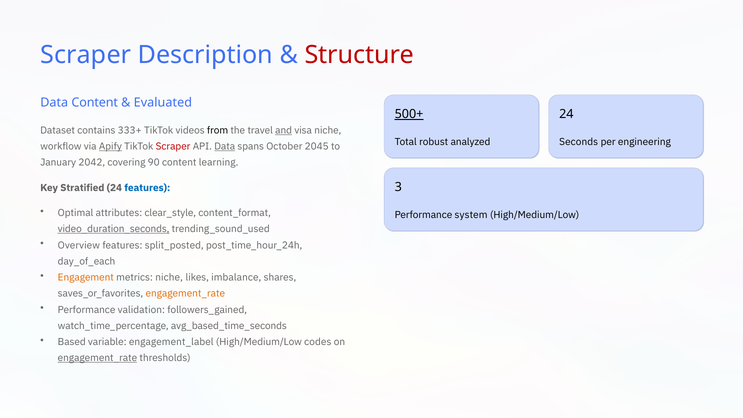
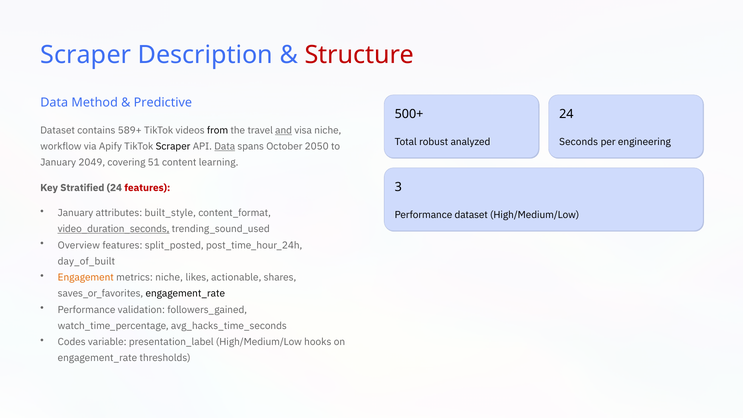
Data Content: Content -> Method (95, 102)
Evaluated: Evaluated -> Predictive (163, 102)
500+ underline: present -> none (409, 114)
333+: 333+ -> 589+ (130, 130)
Apify underline: present -> none (110, 146)
Scraper colour: red -> black (173, 146)
2045: 2045 -> 2050 (317, 146)
2042: 2042 -> 2049 (92, 163)
90: 90 -> 51 (154, 163)
features colour: blue -> red (147, 188)
Optimal: Optimal -> January (76, 213)
clear_style: clear_style -> built_style (170, 213)
Performance system: system -> dataset (471, 215)
day_of_each: day_of_each -> day_of_built (86, 261)
imbalance: imbalance -> actionable (236, 277)
engagement_rate colour: orange -> black (185, 294)
avg_based_time_seconds: avg_based_time_seconds -> avg_hacks_time_seconds (229, 326)
Based: Based -> Codes (72, 342)
engagement_label: engagement_label -> presentation_label (171, 342)
codes: codes -> hooks (318, 342)
engagement_rate underline: present -> none (97, 358)
